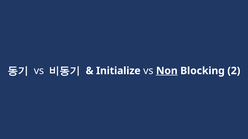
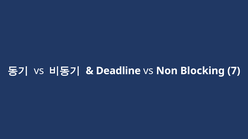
Initialize: Initialize -> Deadline (118, 71)
Non underline: present -> none (167, 71)
2: 2 -> 7 (234, 71)
